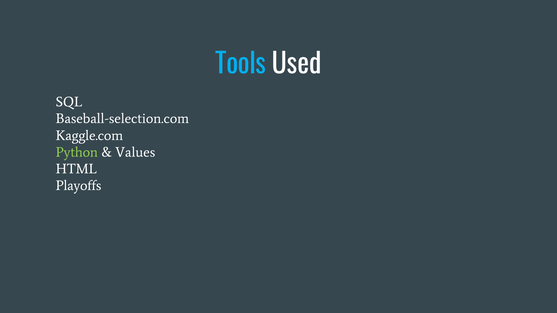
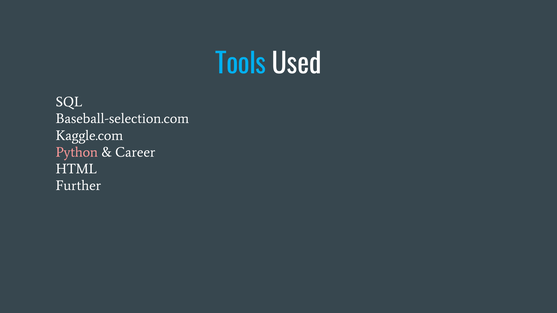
Python colour: light green -> pink (77, 152)
Values: Values -> Career (135, 152)
Playoffs: Playoffs -> Further (78, 186)
